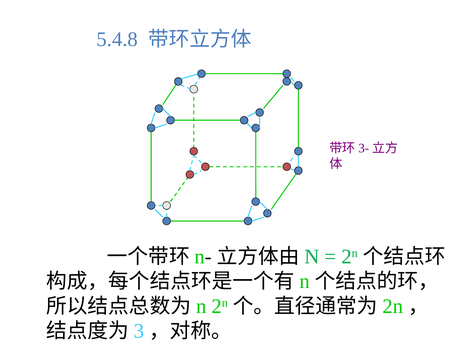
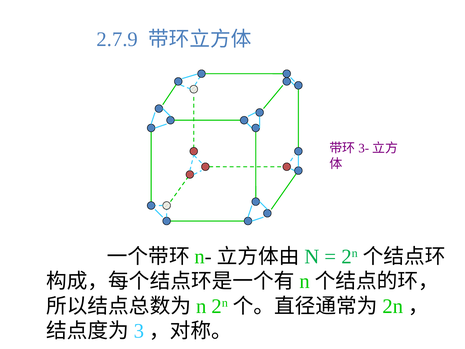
5.4.8: 5.4.8 -> 2.7.9 (117, 39)
